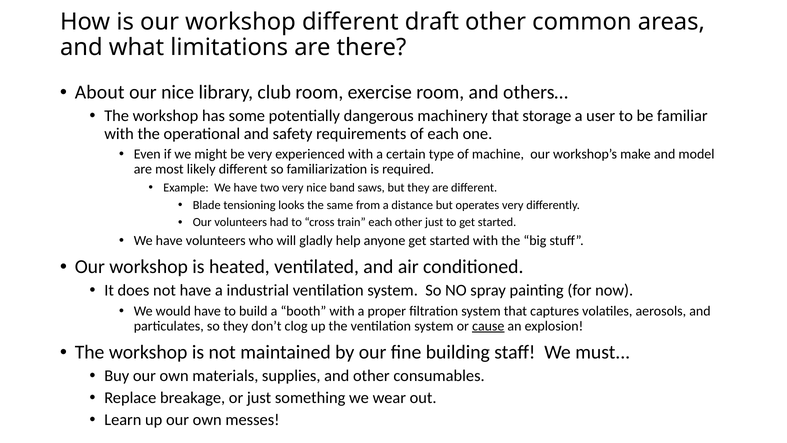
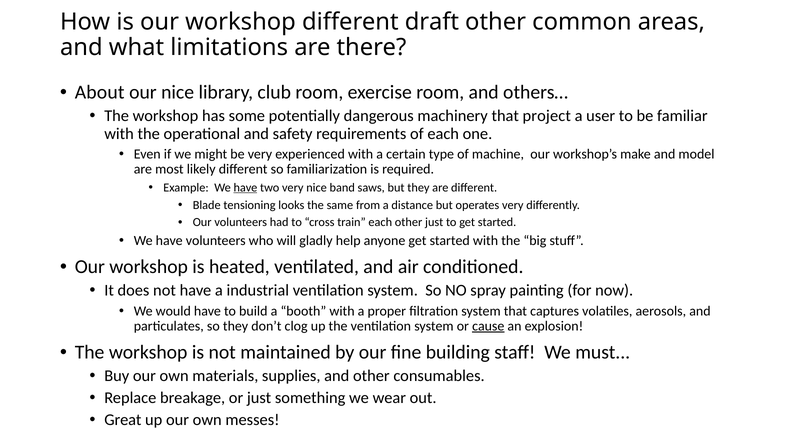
storage: storage -> project (547, 116)
have underline: none -> present (245, 187)
Learn: Learn -> Great (123, 419)
